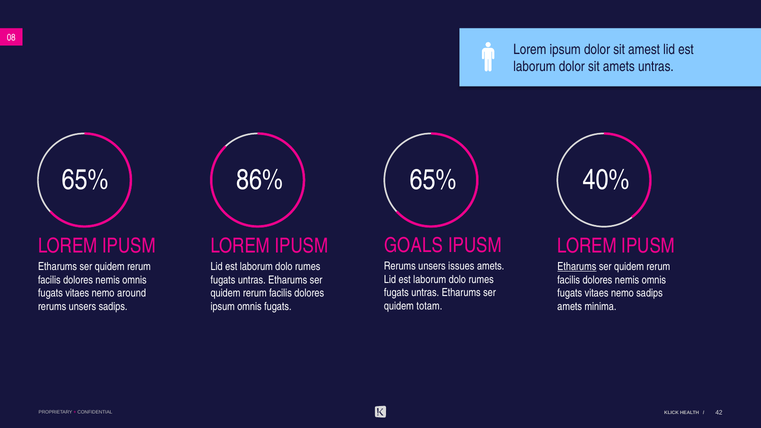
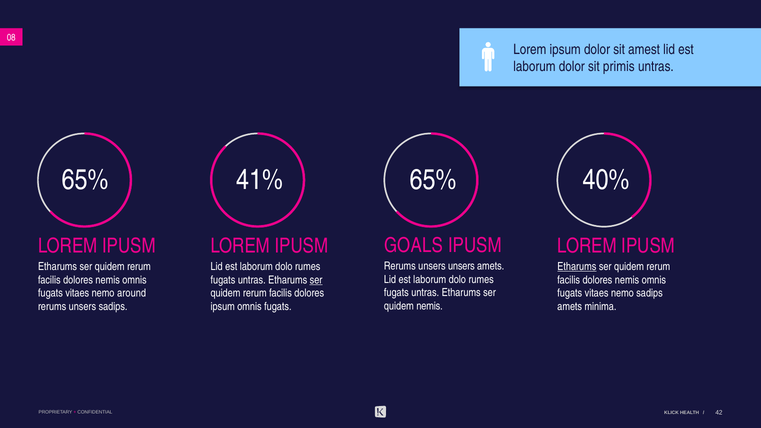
sit amets: amets -> primis (619, 67)
86%: 86% -> 41% (260, 180)
unsers issues: issues -> unsers (461, 266)
ser underline: none -> present (316, 280)
quidem totam: totam -> nemis (430, 306)
